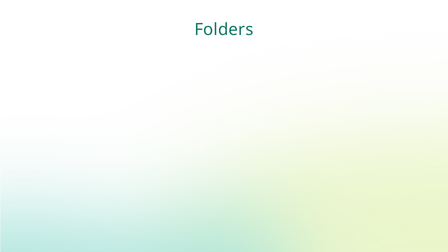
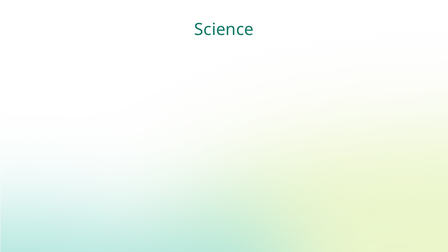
Folders: Folders -> Science (224, 30)
